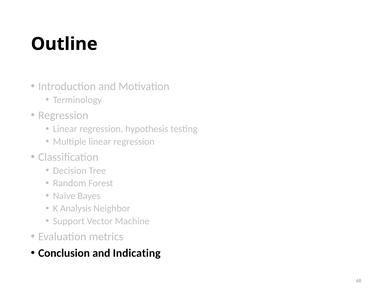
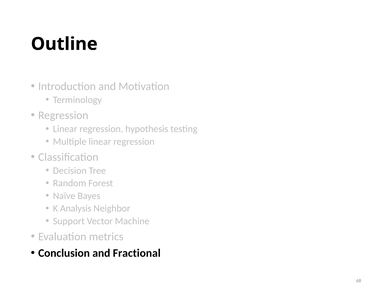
Indicating: Indicating -> Fractional (137, 253)
